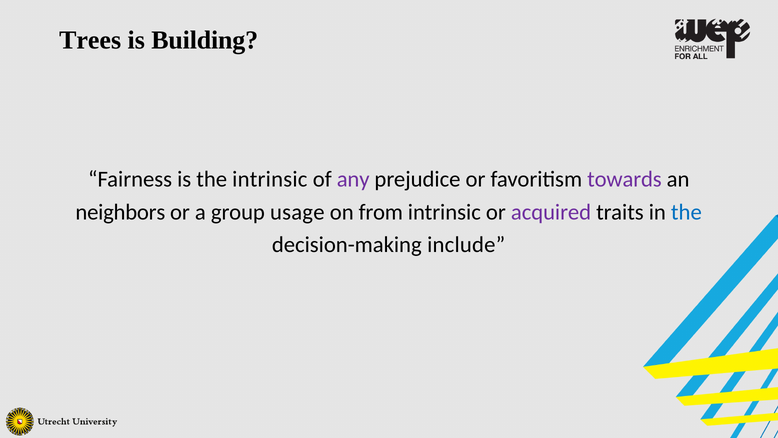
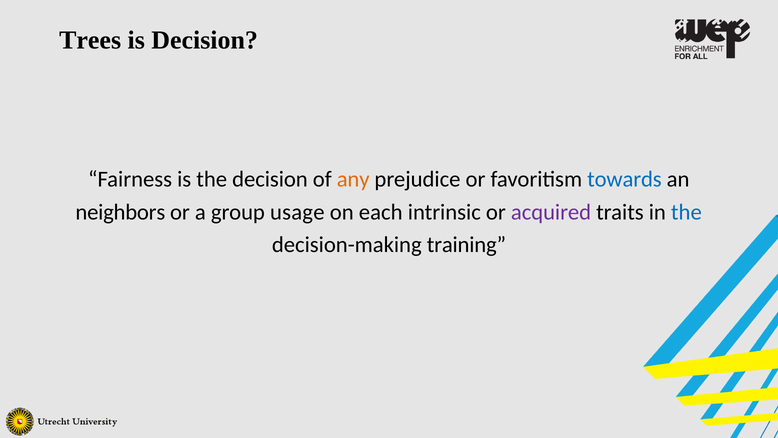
is Building: Building -> Decision (205, 40)
the intrinsic: intrinsic -> decision (270, 179)
any colour: purple -> orange (353, 179)
towards colour: purple -> blue (624, 179)
from: from -> each (381, 212)
include: include -> training (466, 244)
